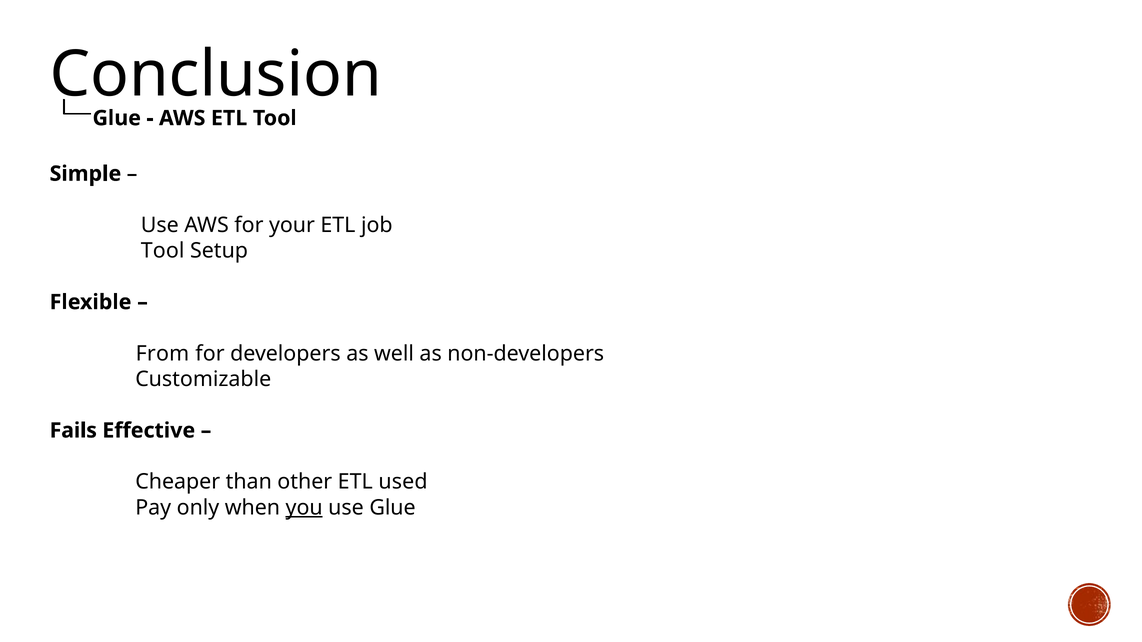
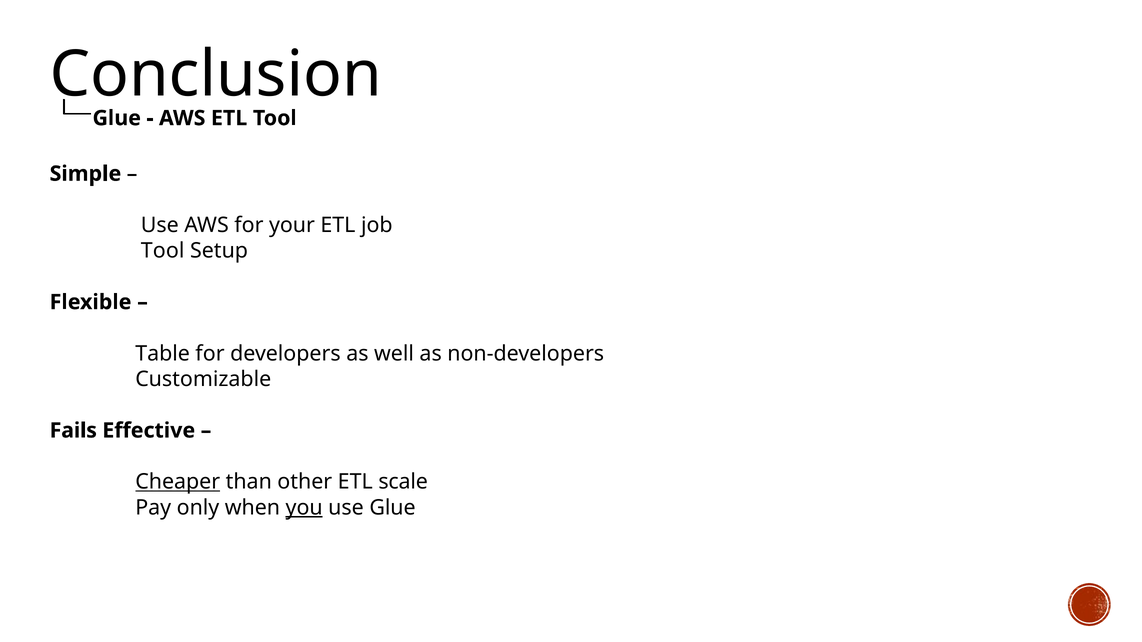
From: From -> Table (163, 354)
Cheaper underline: none -> present (178, 482)
used: used -> scale (403, 482)
